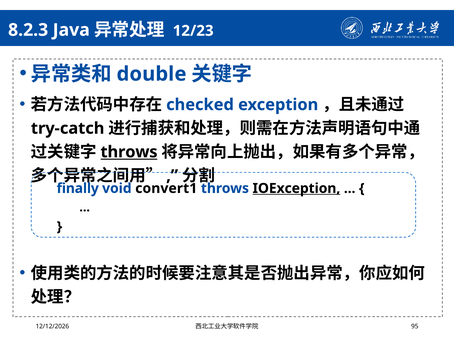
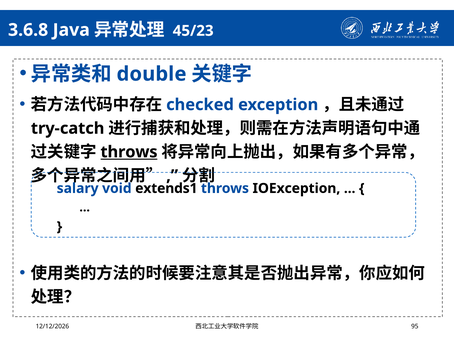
8.2.3: 8.2.3 -> 3.6.8 (28, 30)
12/23: 12/23 -> 45/23 (193, 31)
finally: finally -> salary (78, 188)
convert1: convert1 -> extends1 (166, 188)
IOException underline: present -> none (296, 188)
